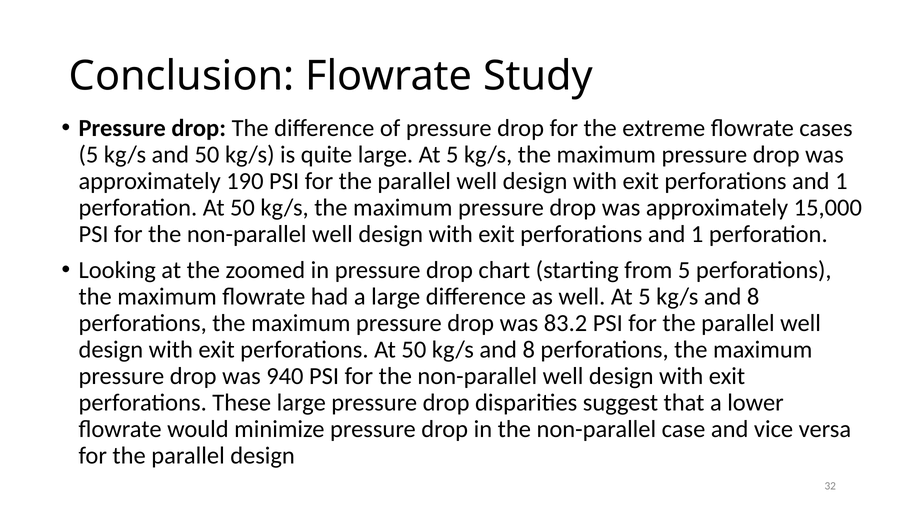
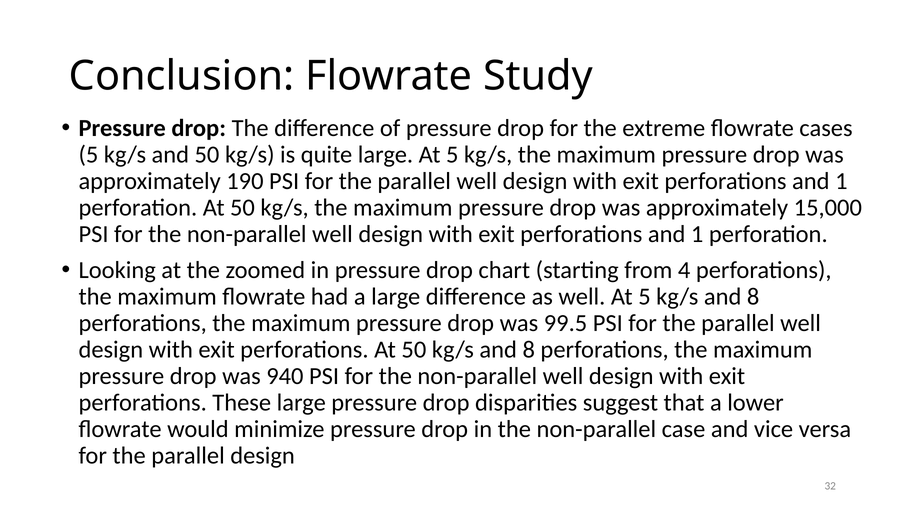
from 5: 5 -> 4 (684, 270)
83.2: 83.2 -> 99.5 (566, 323)
